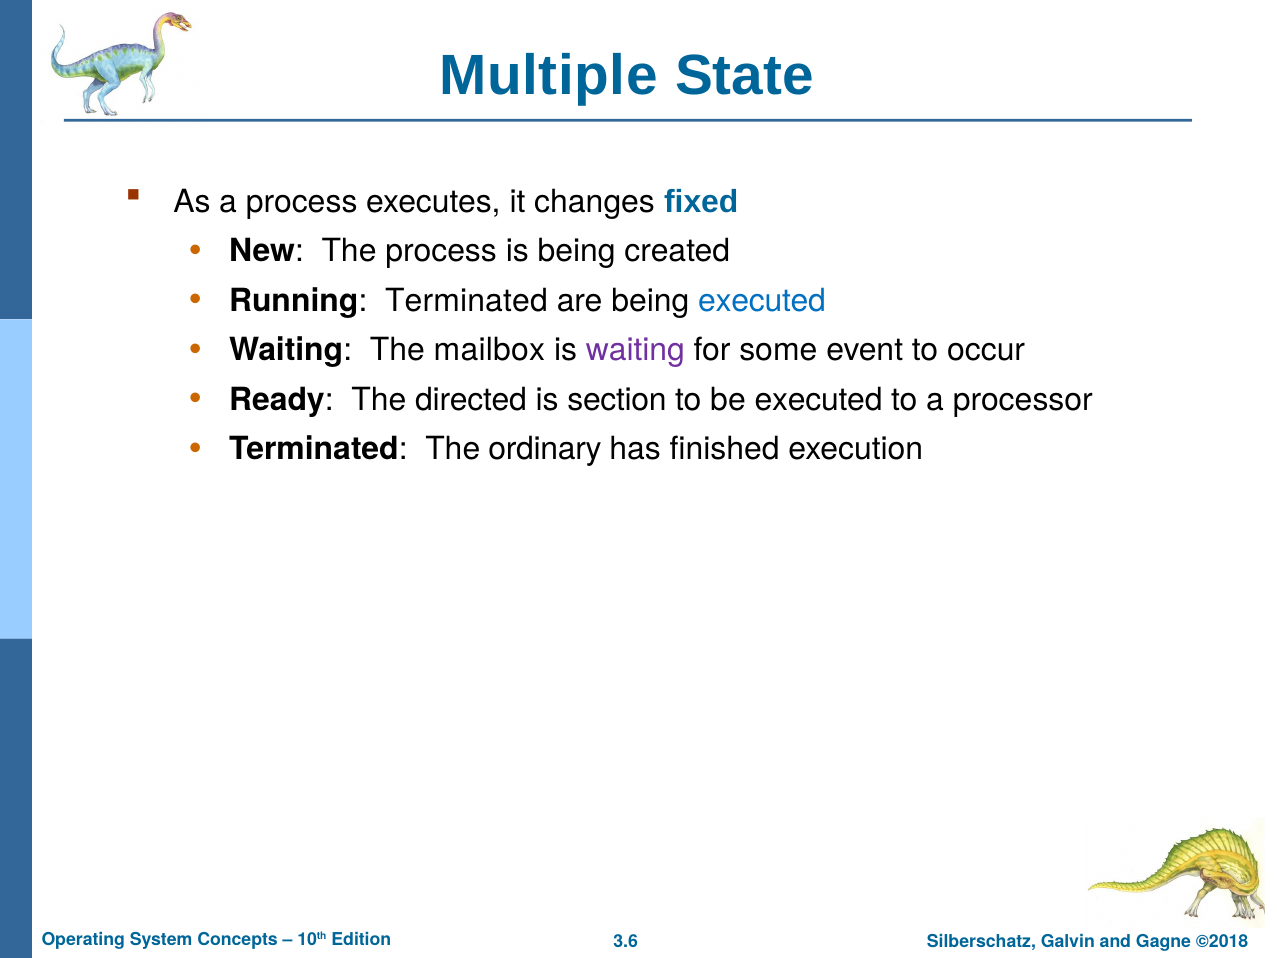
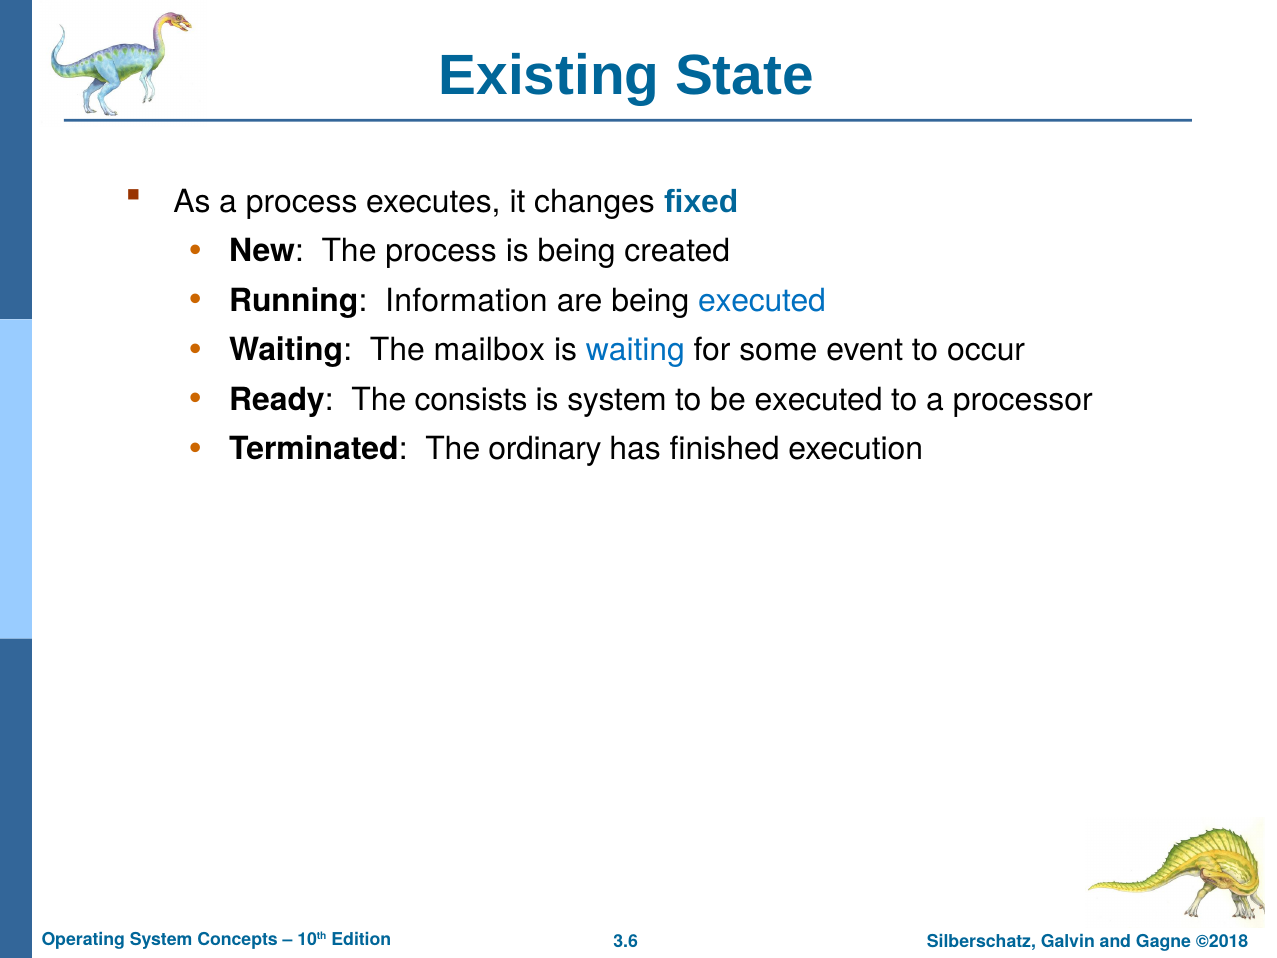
Multiple: Multiple -> Existing (549, 76)
Running Terminated: Terminated -> Information (466, 301)
waiting colour: purple -> blue (635, 350)
directed: directed -> consists (471, 400)
is section: section -> system (617, 400)
